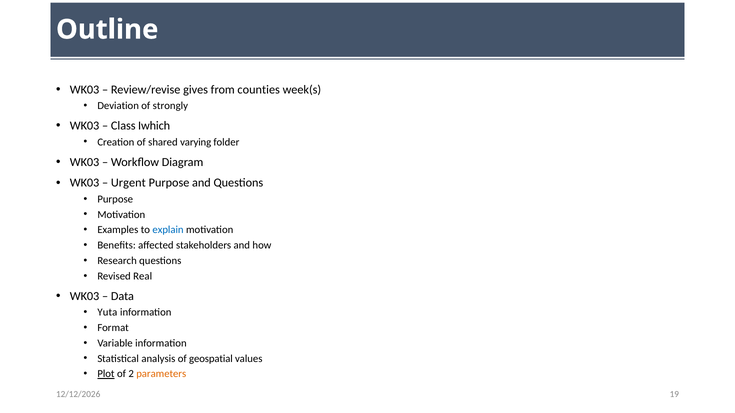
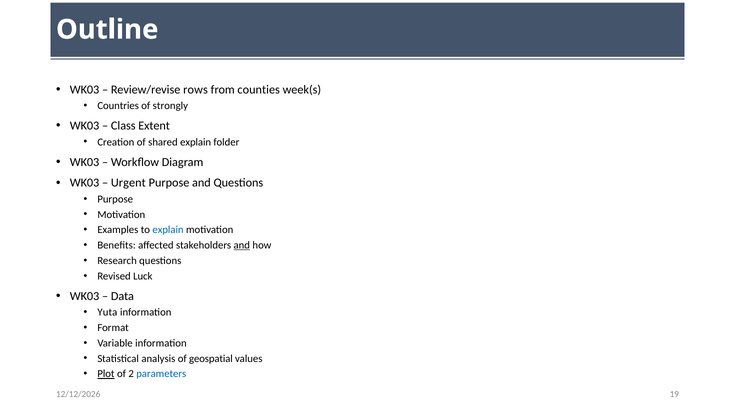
gives: gives -> rows (195, 90)
Deviation: Deviation -> Countries (118, 106)
Iwhich: Iwhich -> Extent (154, 126)
shared varying: varying -> explain (196, 142)
and underline: none -> present (242, 246)
Real: Real -> Luck (143, 276)
parameters colour: orange -> blue (161, 374)
